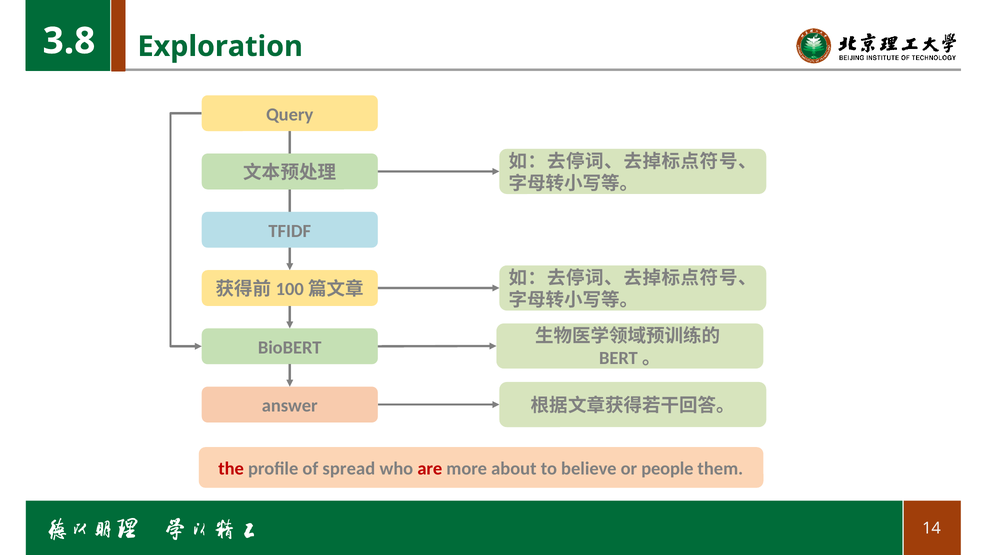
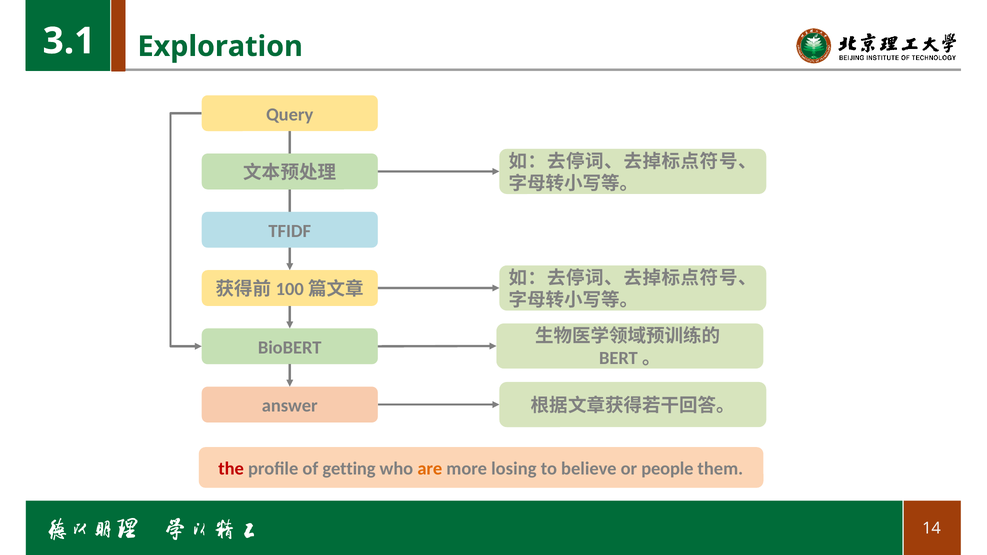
3.8: 3.8 -> 3.1 (69, 41)
spread: spread -> getting (349, 469)
are colour: red -> orange (430, 469)
about: about -> losing (514, 469)
